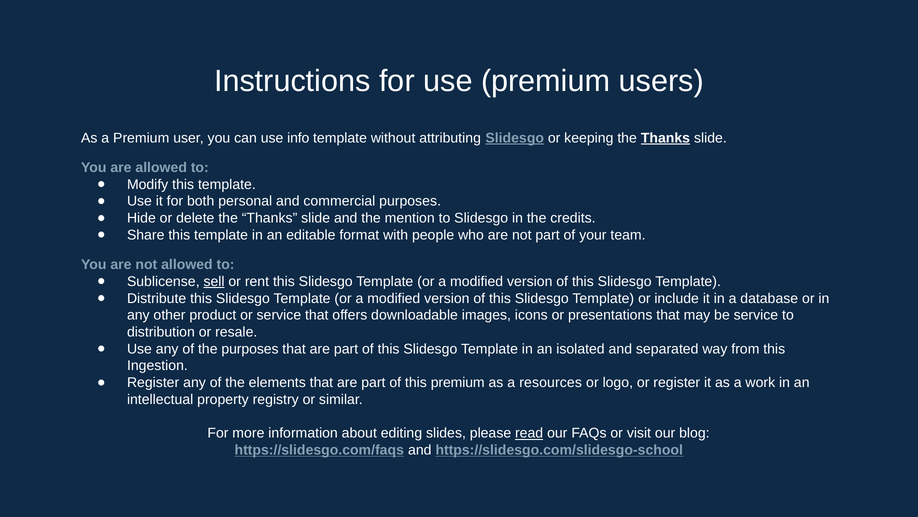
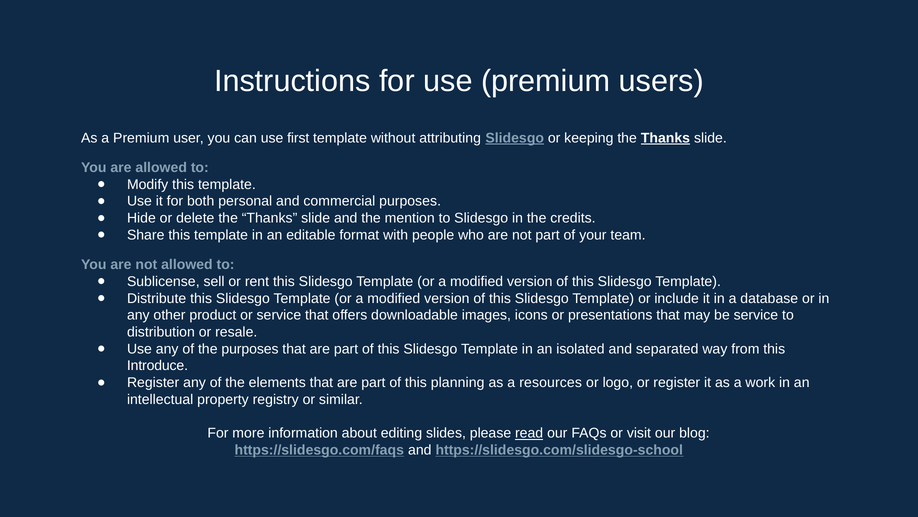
info: info -> first (298, 138)
sell underline: present -> none (214, 281)
Ingestion: Ingestion -> Introduce (158, 365)
this premium: premium -> planning (458, 382)
